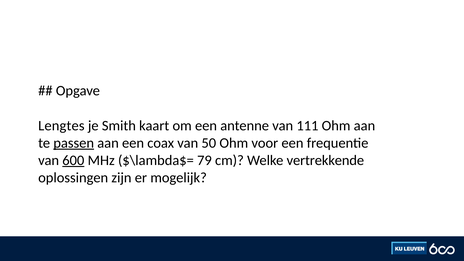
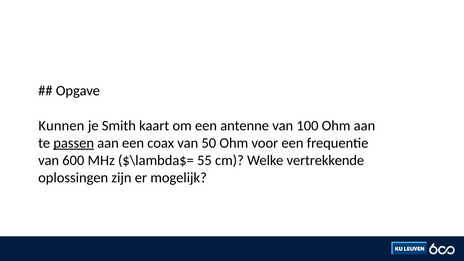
Lengtes: Lengtes -> Kunnen (61, 126)
111: 111 -> 100 (307, 126)
600 underline: present -> none (73, 160)
79: 79 -> 55 (204, 160)
